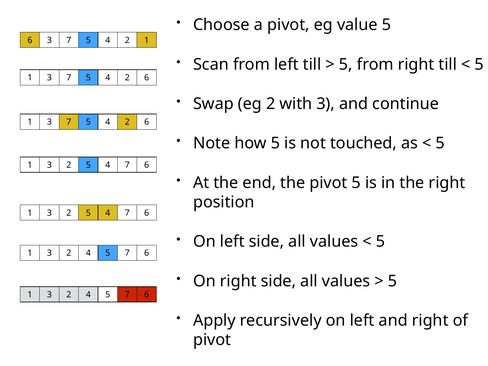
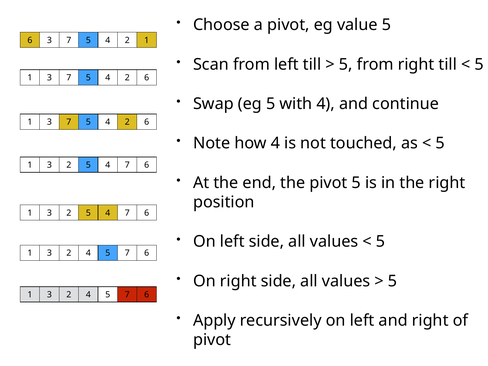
eg 2: 2 -> 5 (271, 104)
with 3: 3 -> 4 (326, 104)
how 5: 5 -> 4 (275, 143)
